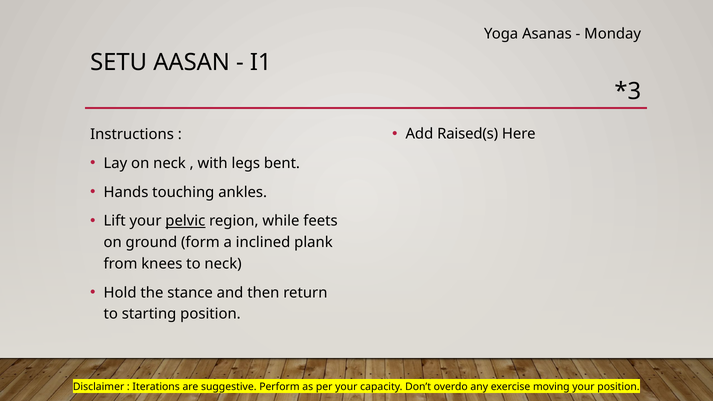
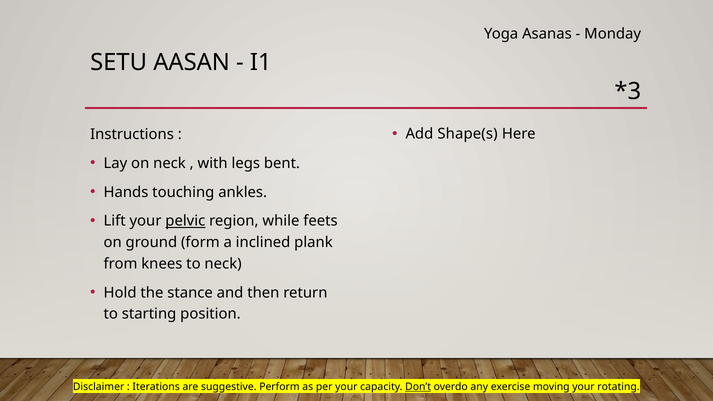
Raised(s: Raised(s -> Shape(s (468, 134)
Don’t underline: none -> present (418, 387)
your position: position -> rotating (619, 387)
